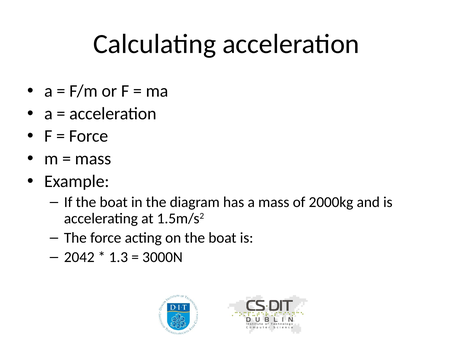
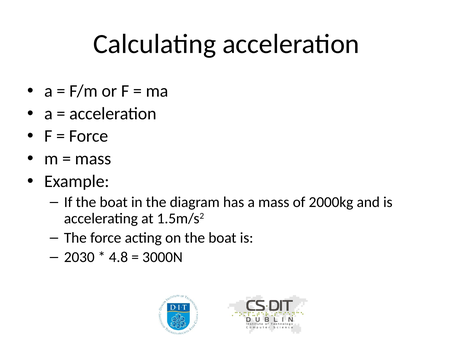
2042: 2042 -> 2030 (79, 257)
1.3: 1.3 -> 4.8 (118, 257)
